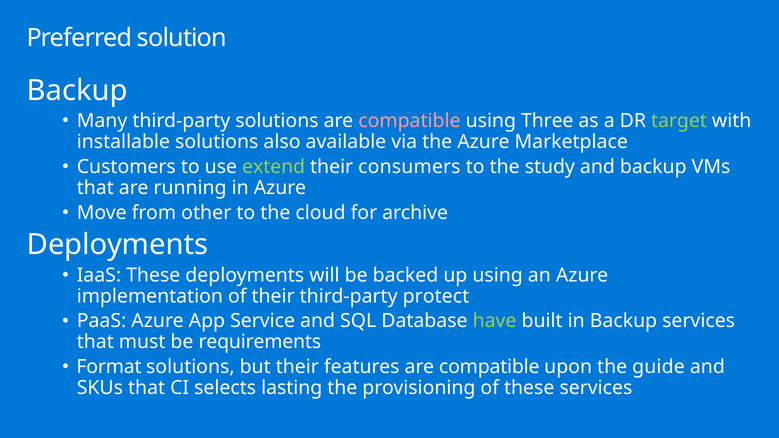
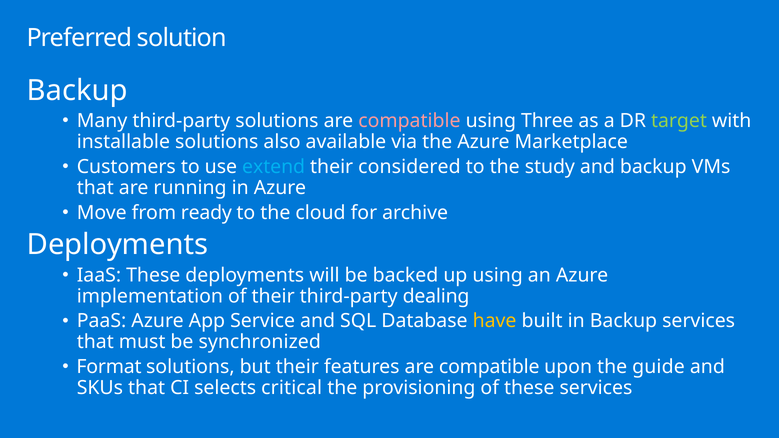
extend colour: light green -> light blue (274, 167)
consumers: consumers -> considered (409, 167)
other: other -> ready (206, 213)
protect: protect -> dealing (436, 296)
have colour: light green -> yellow (495, 321)
requirements: requirements -> synchronized (260, 342)
lasting: lasting -> critical (292, 388)
